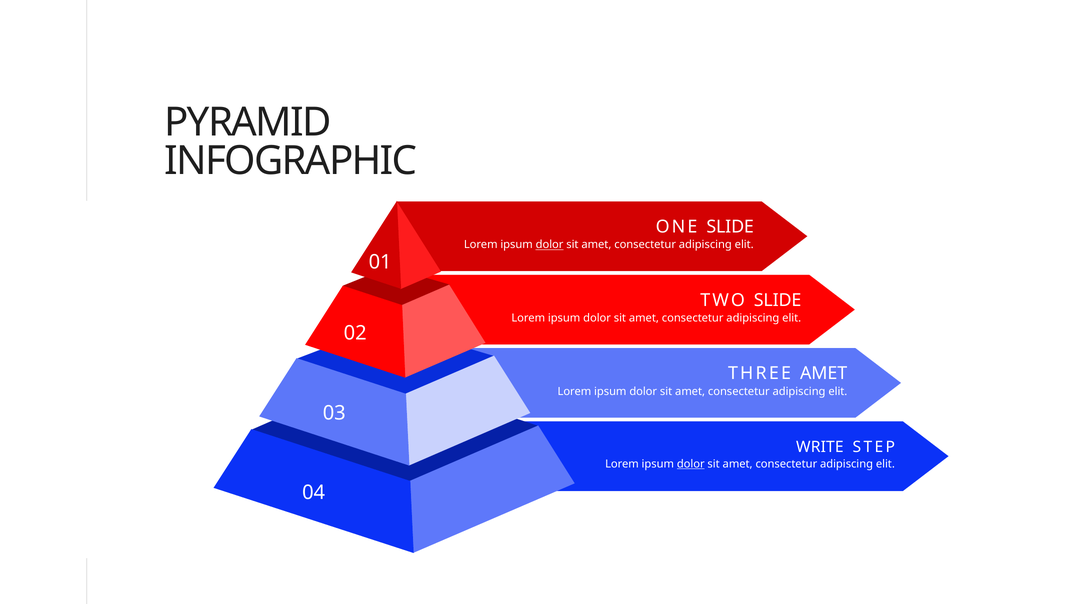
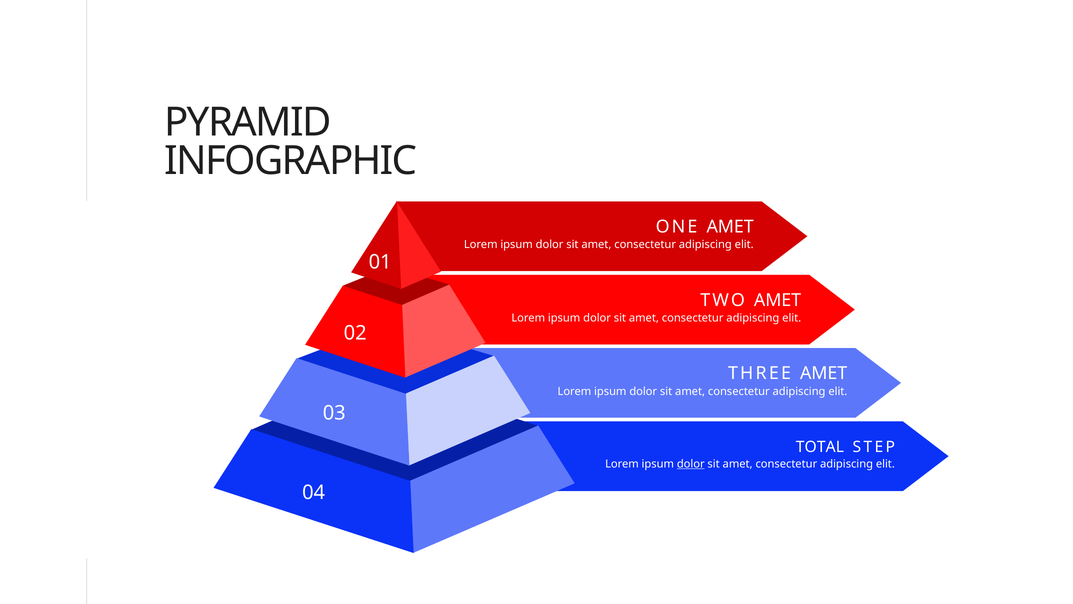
ONE SLIDE: SLIDE -> AMET (730, 227)
dolor underline: present -> none (550, 245)
TWO SLIDE: SLIDE -> AMET (778, 300)
WRITE: WRITE -> TOTAL (820, 447)
